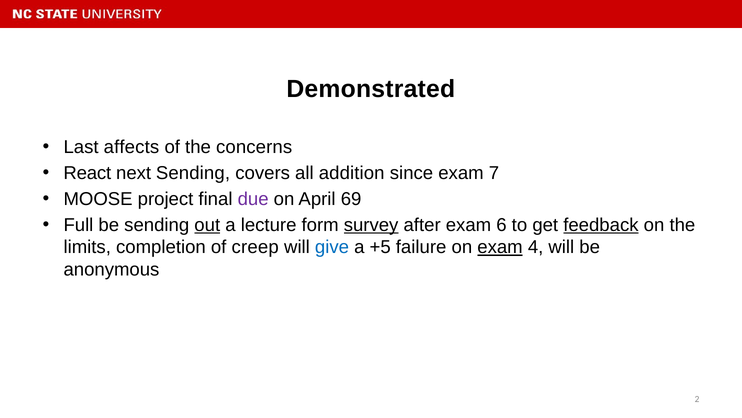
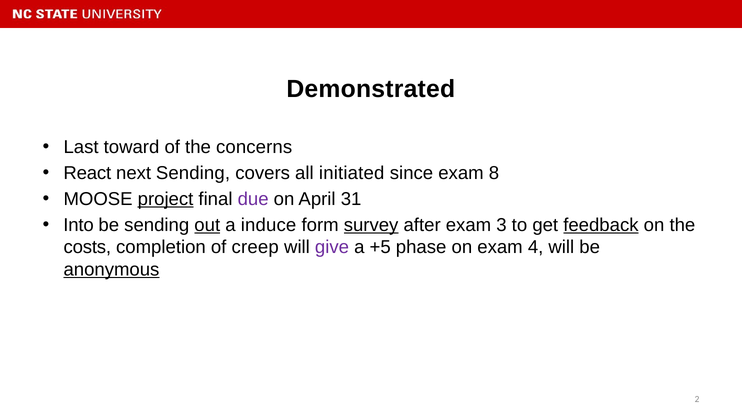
affects: affects -> toward (132, 147)
addition: addition -> initiated (352, 173)
7: 7 -> 8 (494, 173)
project underline: none -> present (166, 199)
69: 69 -> 31 (351, 199)
Full: Full -> Into (79, 225)
lecture: lecture -> induce (269, 225)
6: 6 -> 3 (501, 225)
limits: limits -> costs (87, 247)
give colour: blue -> purple (332, 247)
failure: failure -> phase (421, 247)
exam underline: present -> none (500, 247)
anonymous underline: none -> present (111, 269)
